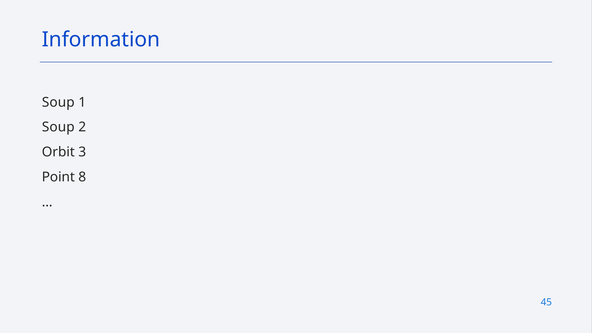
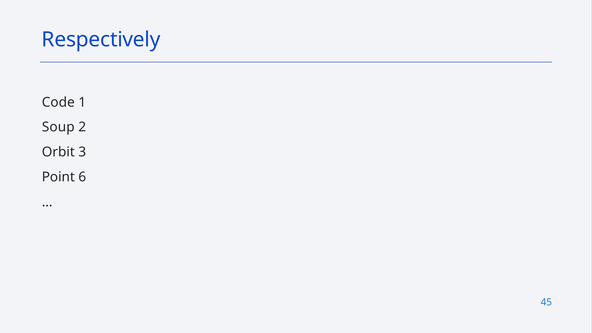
Information: Information -> Respectively (101, 40)
Soup: Soup -> Code (58, 102)
8: 8 -> 6 (82, 177)
